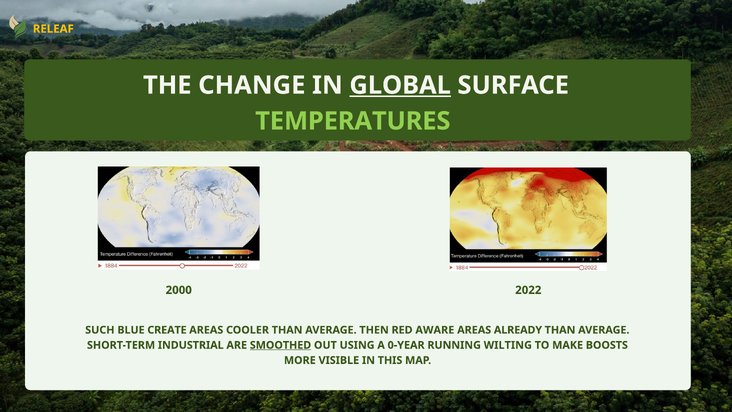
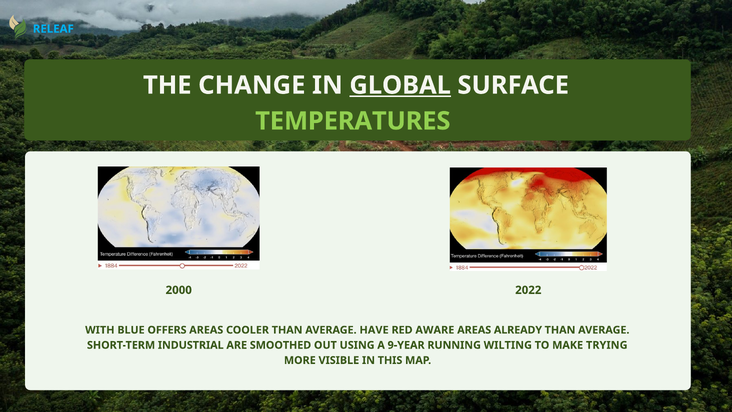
RELEAF colour: yellow -> light blue (53, 29)
SUCH: SUCH -> WITH (100, 330)
CREATE: CREATE -> OFFERS (167, 330)
THEN: THEN -> HAVE (374, 330)
SMOOTHED underline: present -> none (280, 345)
0-YEAR: 0-YEAR -> 9-YEAR (406, 345)
BOOSTS: BOOSTS -> TRYING (607, 345)
